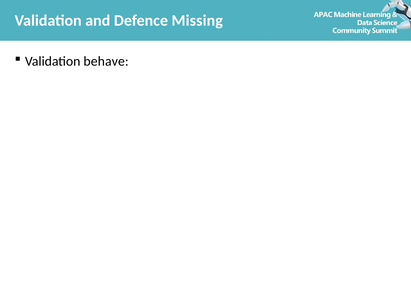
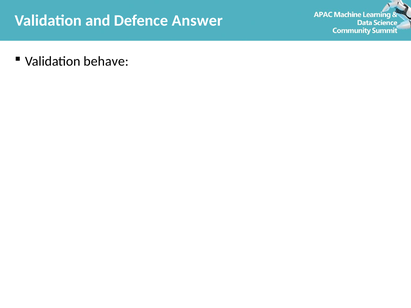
Missing: Missing -> Answer (197, 21)
